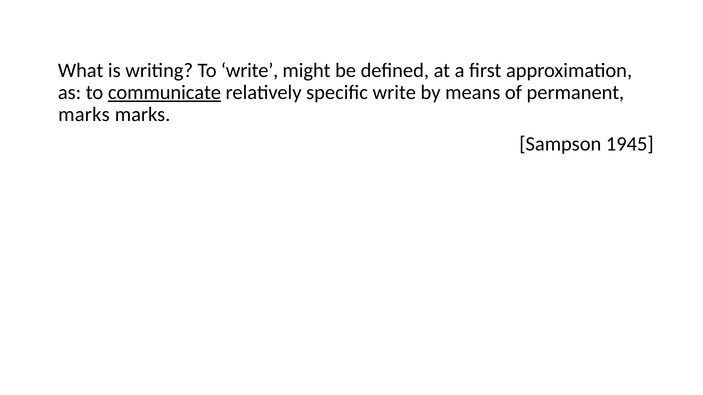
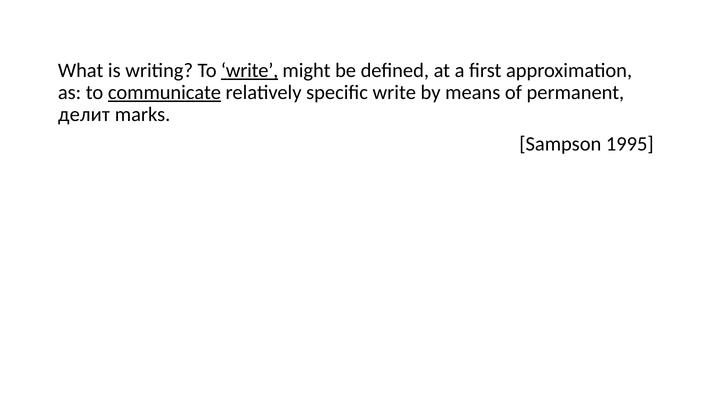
write underline: none -> present (250, 70)
marks: marks -> делит (84, 115)
1945: 1945 -> 1995 (630, 144)
